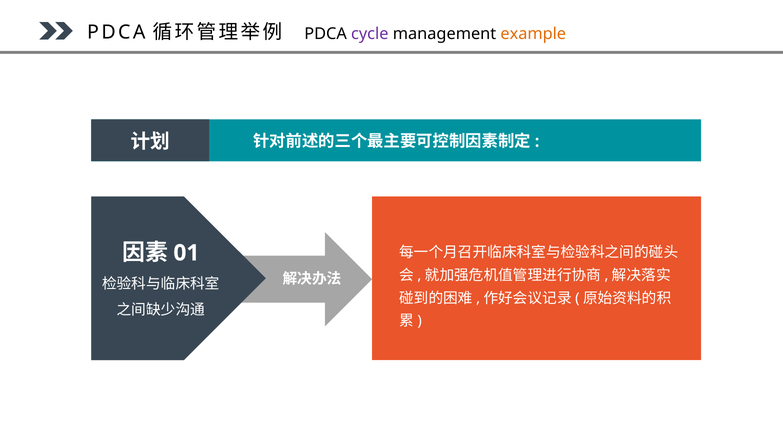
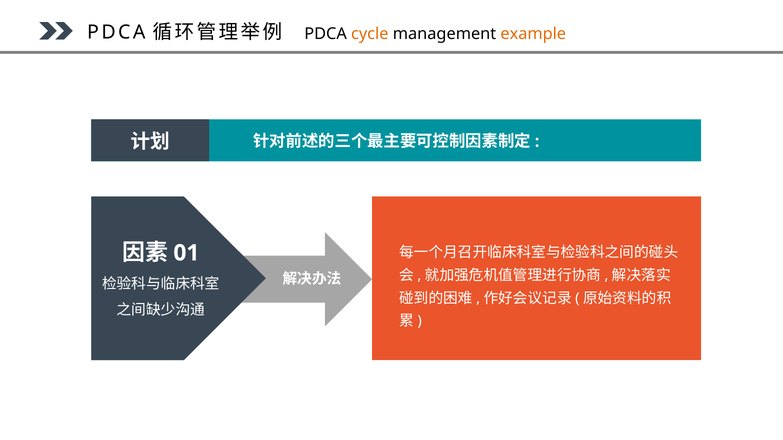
cycle colour: purple -> orange (370, 34)
